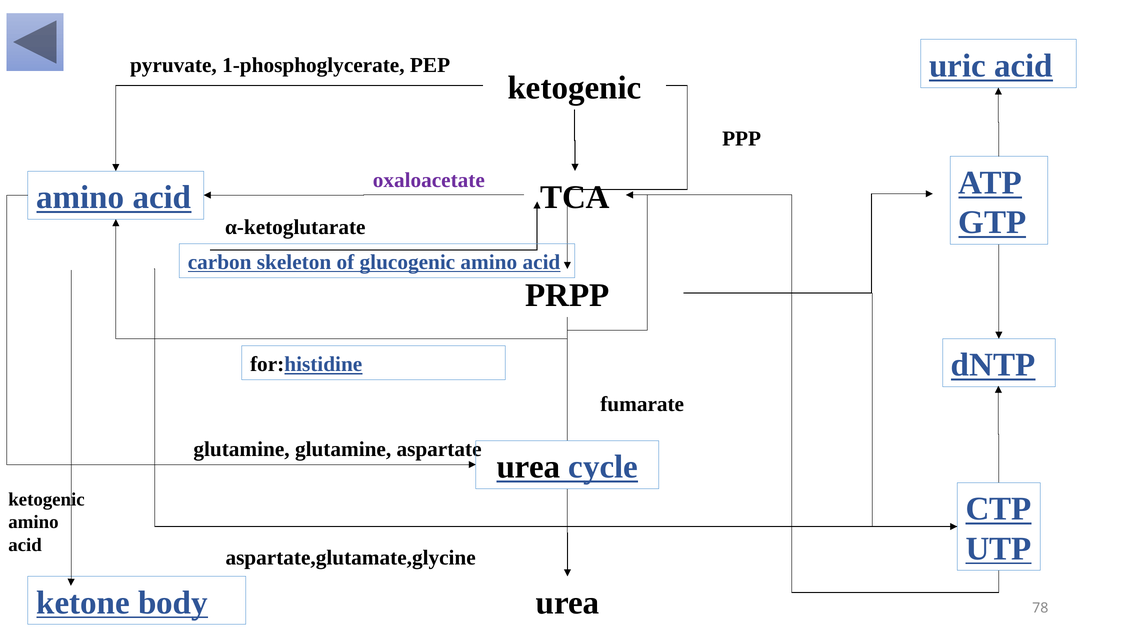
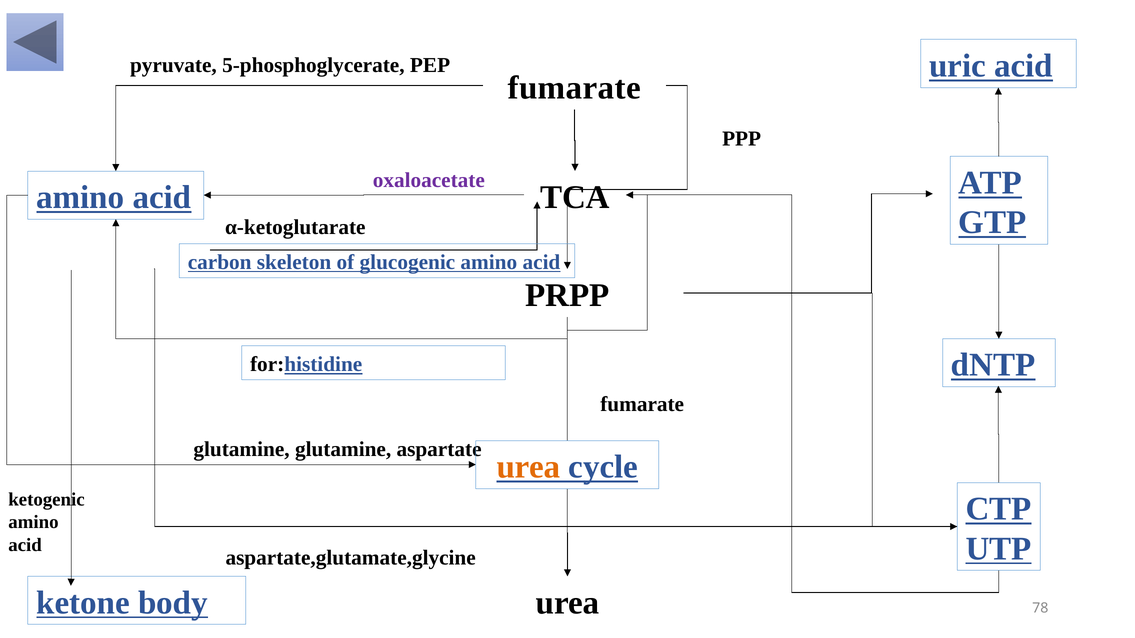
1-phosphoglycerate: 1-phosphoglycerate -> 5-phosphoglycerate (313, 65)
ketogenic: ketogenic -> fumarate (574, 88)
urea colour: black -> orange (528, 467)
